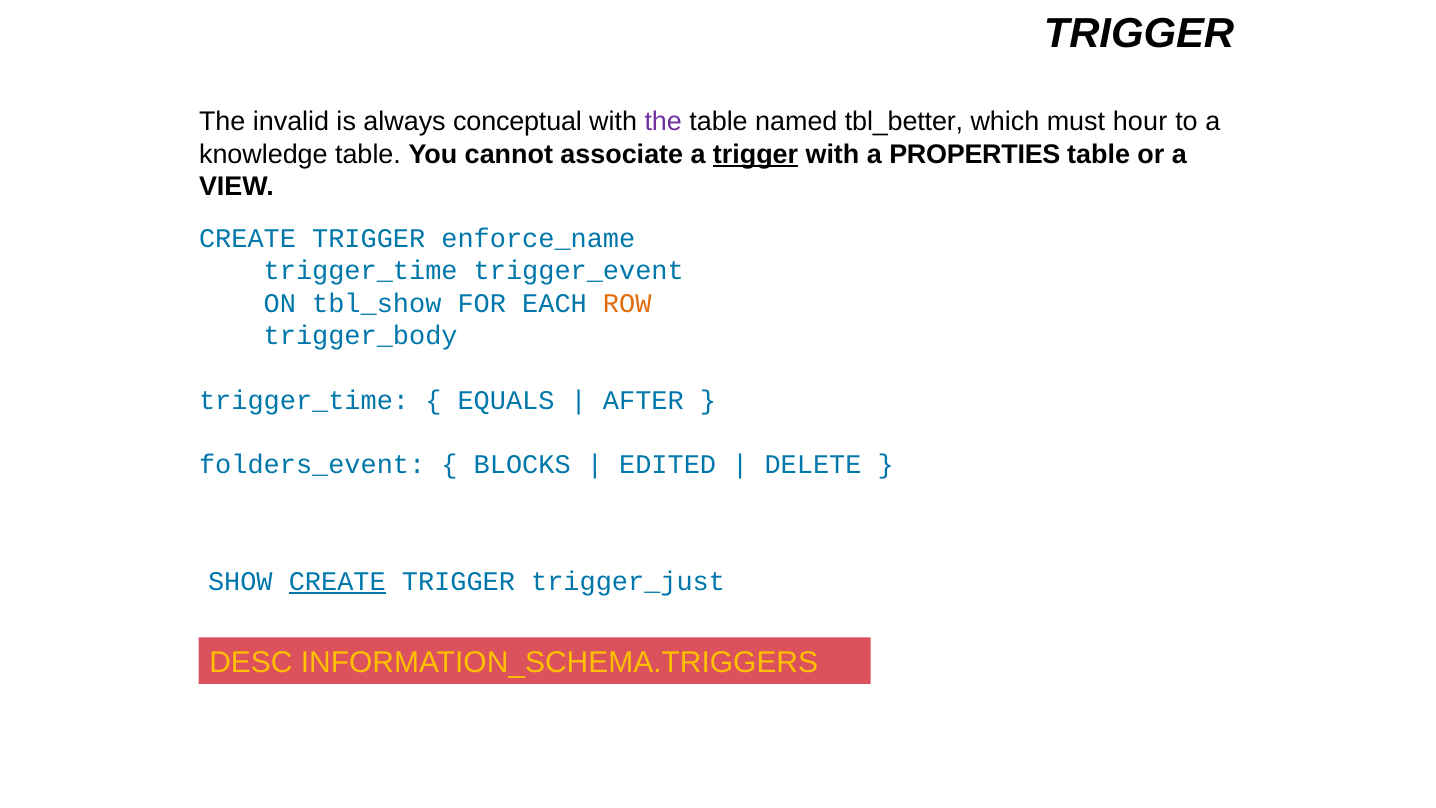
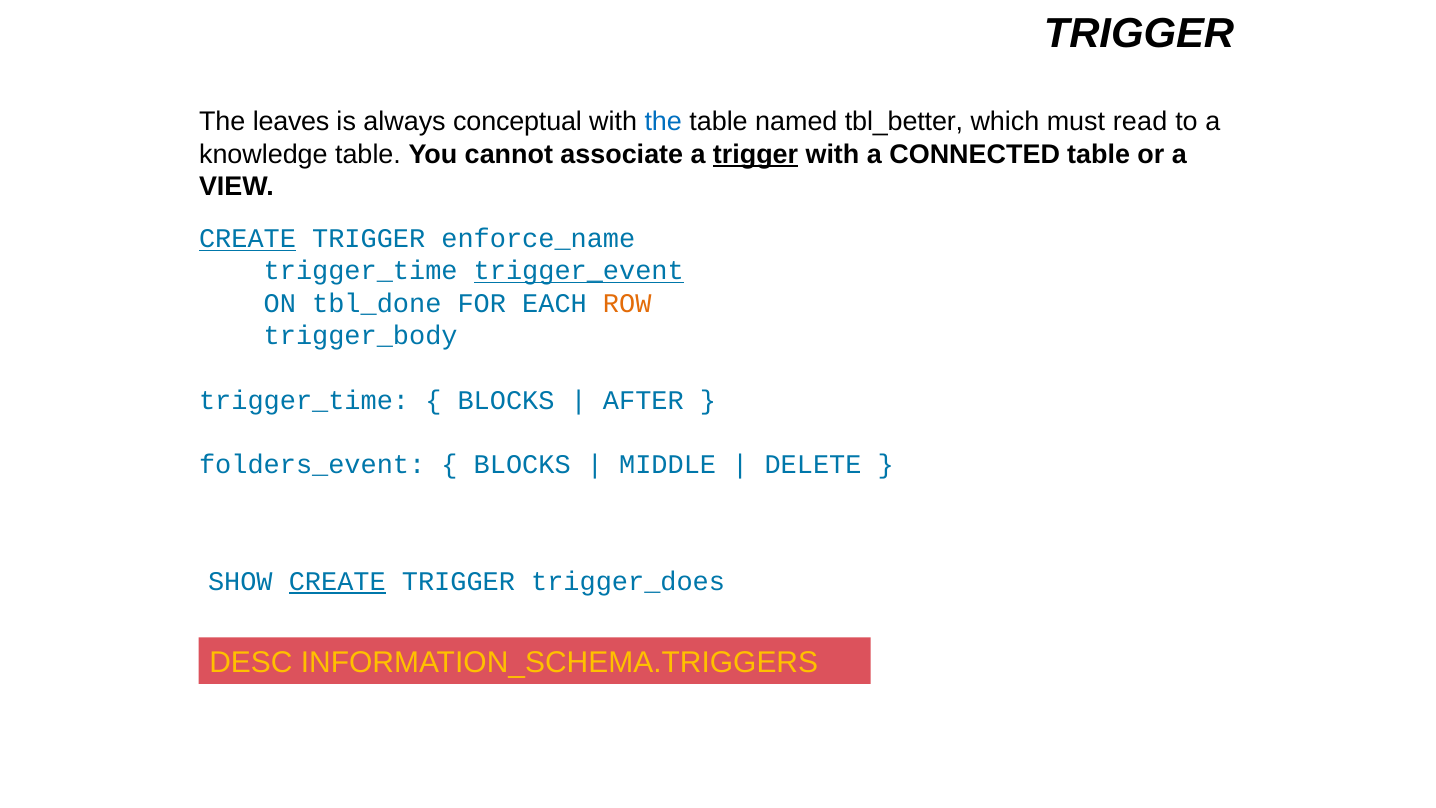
invalid: invalid -> leaves (291, 122)
the colour: purple -> blue (663, 122)
hour: hour -> read (1140, 122)
PROPERTIES: PROPERTIES -> CONNECTED (975, 154)
CREATE underline: none -> present (248, 239)
trigger_event underline: none -> present (579, 271)
tbl_show: tbl_show -> tbl_done (377, 303)
EQUALS: EQUALS -> BLOCKS (506, 400)
EDITED: EDITED -> MIDDLE (668, 465)
trigger_just: trigger_just -> trigger_does (628, 581)
